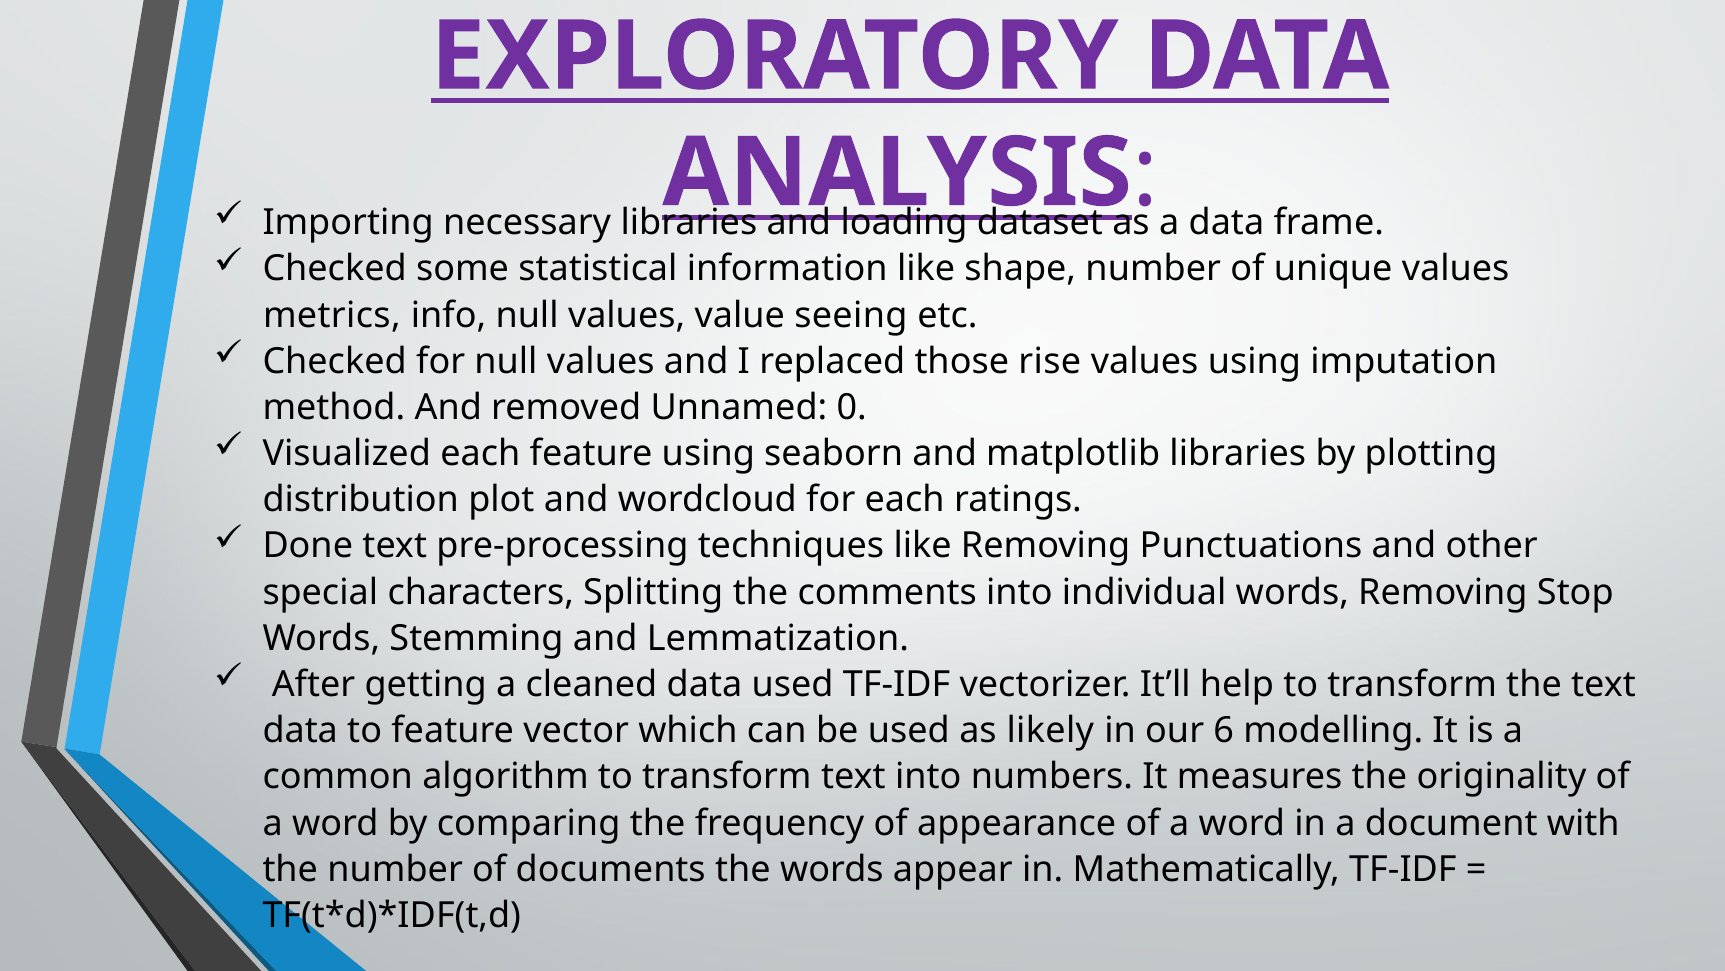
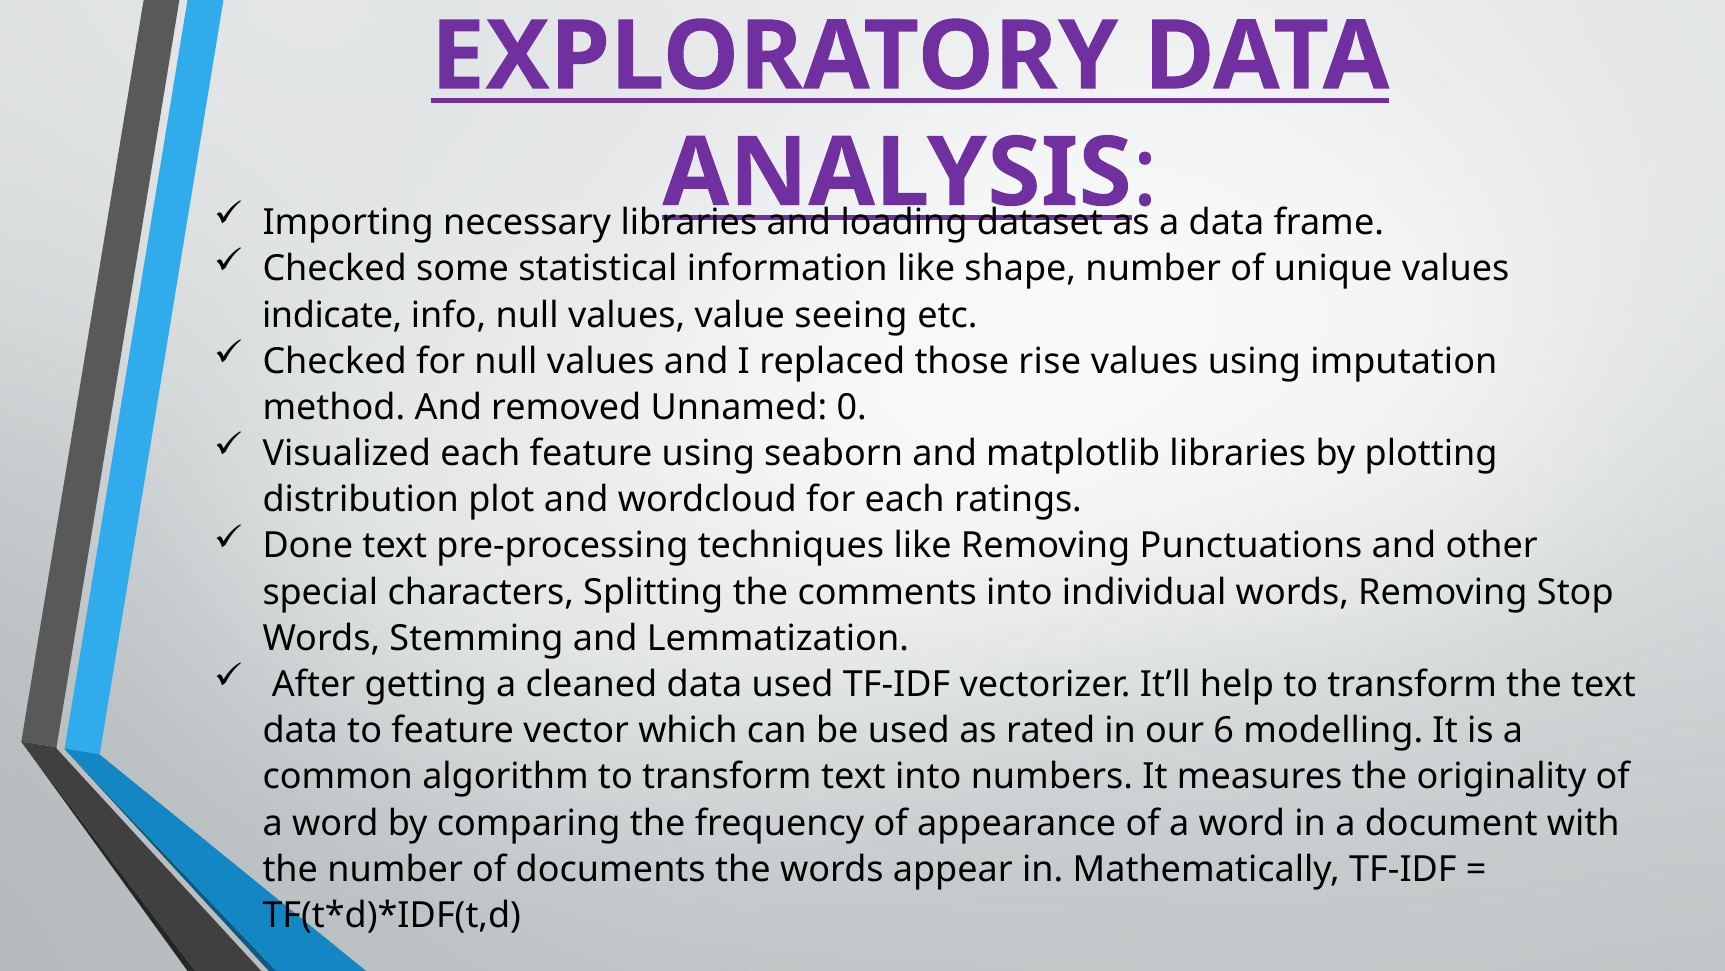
metrics: metrics -> indicate (332, 315)
likely: likely -> rated (1051, 730)
